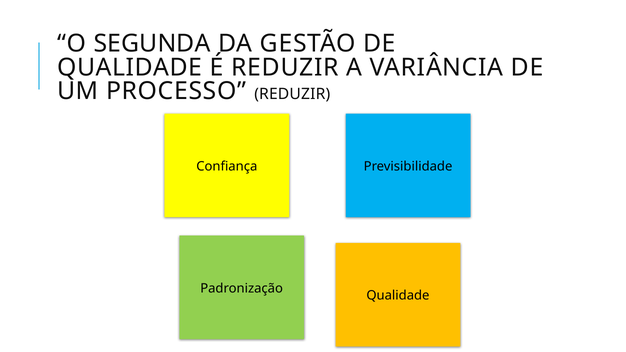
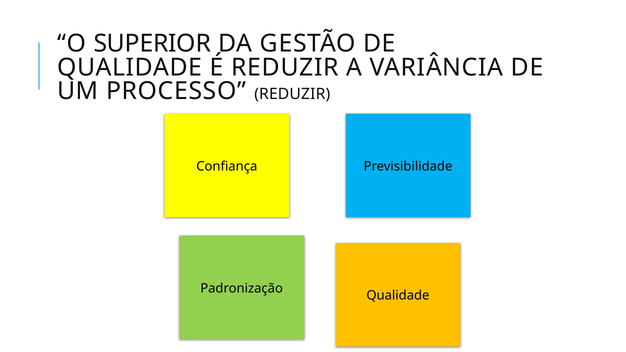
SEGUNDA: SEGUNDA -> SUPERIOR (152, 44)
